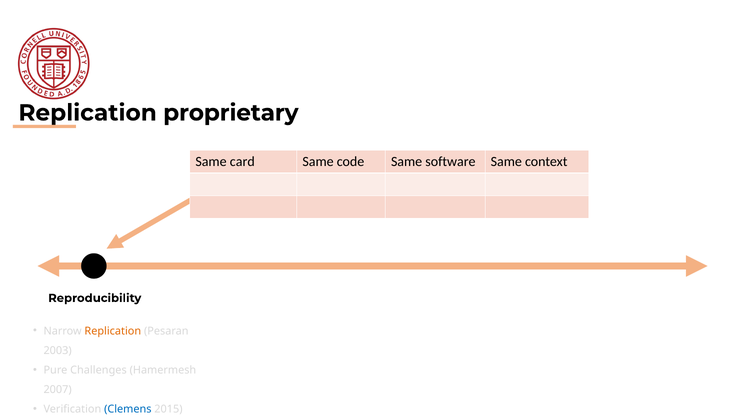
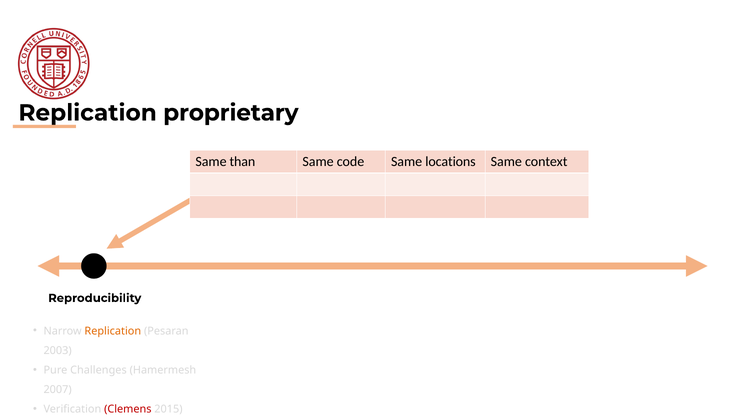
card: card -> than (242, 162)
software: software -> locations (451, 162)
Clemens colour: blue -> red (128, 409)
